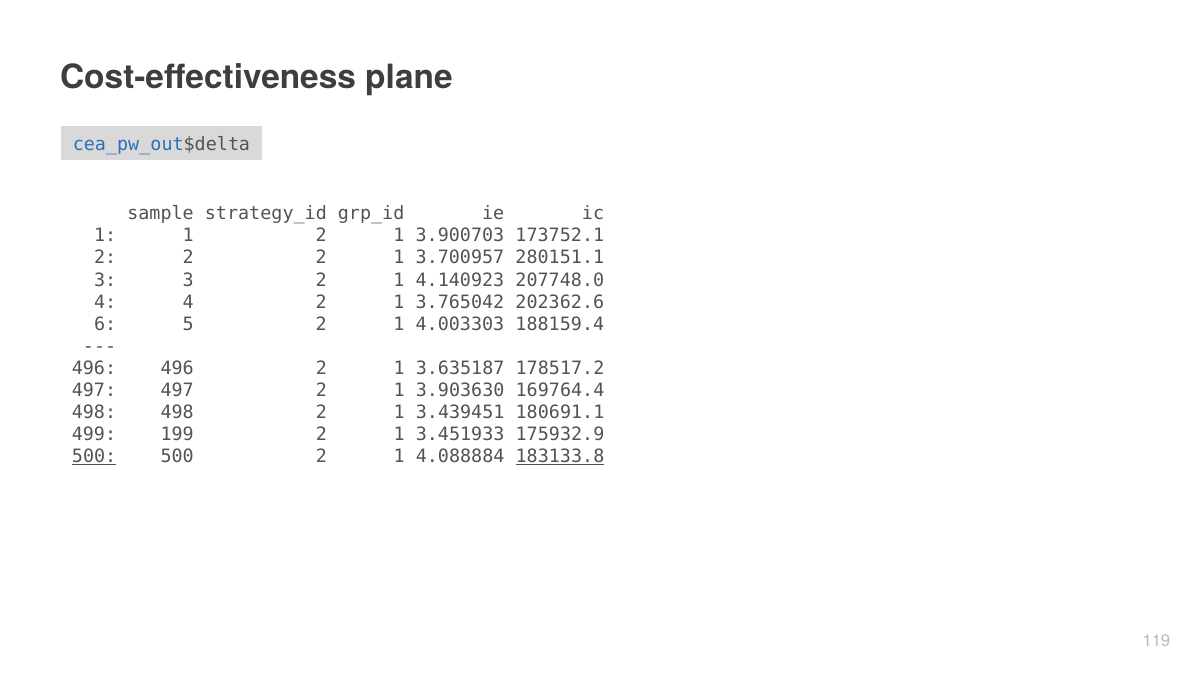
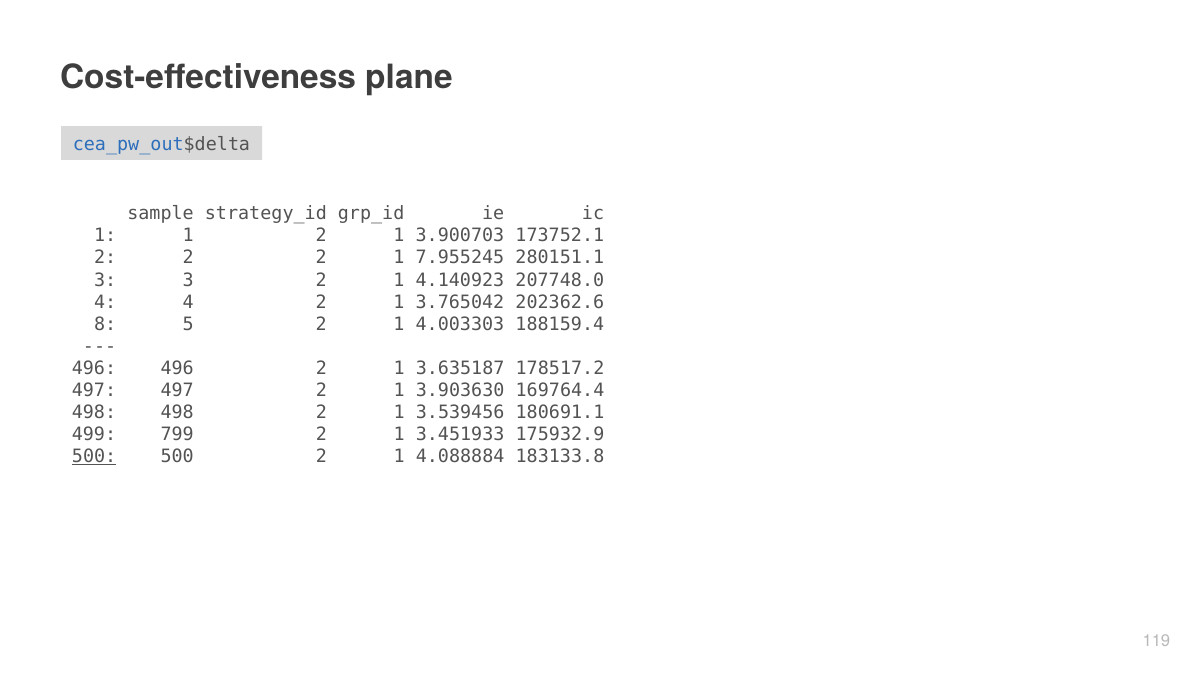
3.700957: 3.700957 -> 7.955245 (460, 258)
6: 6 -> 8 (105, 324)
3.439451: 3.439451 -> 3.539456 (460, 412)
199: 199 -> 799 (177, 434)
183133.8 underline: present -> none (560, 456)
